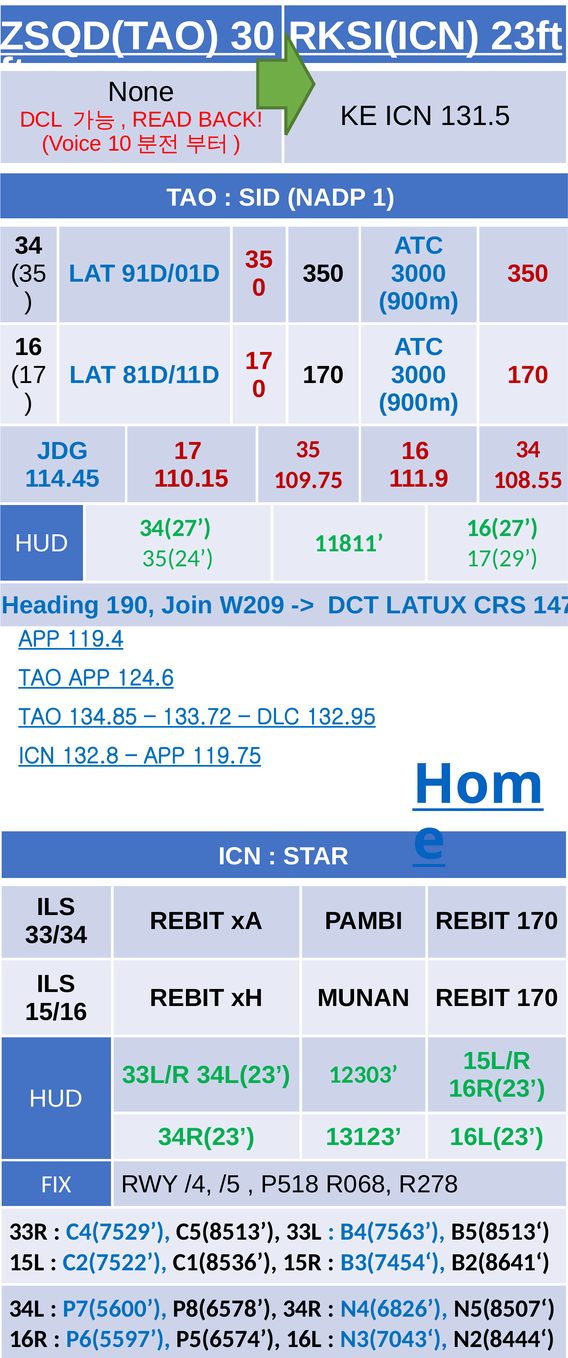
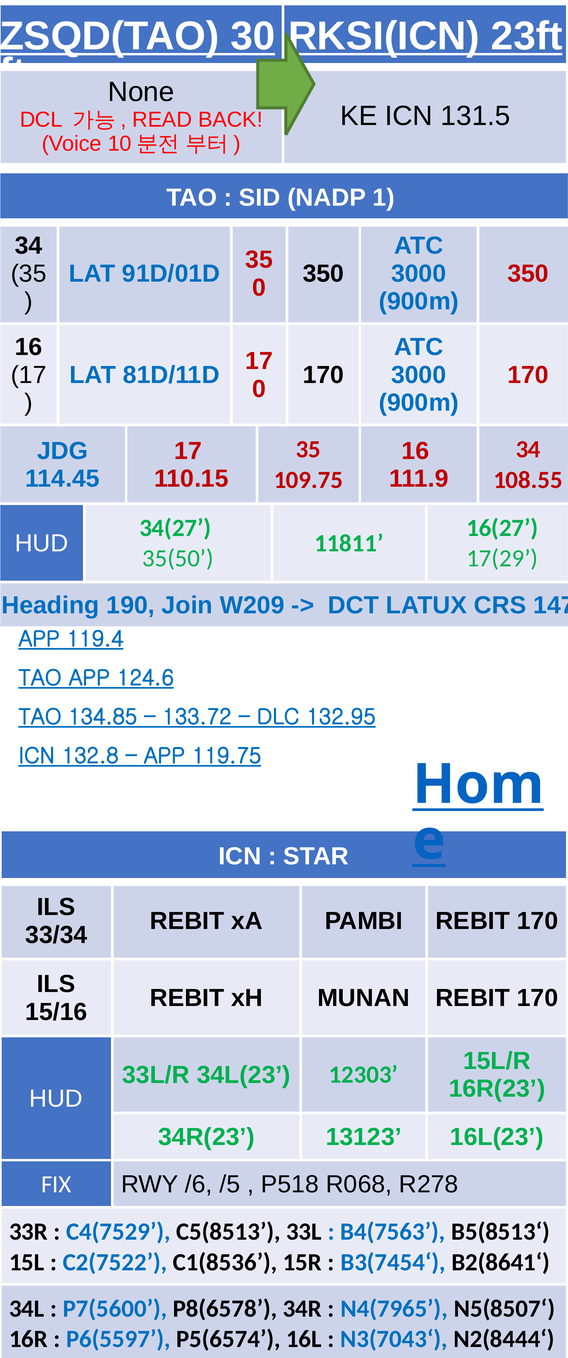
35(24: 35(24 -> 35(50 (178, 559)
/4: /4 -> /6 (199, 1185)
N4(6826: N4(6826 -> N4(7965 (394, 1310)
